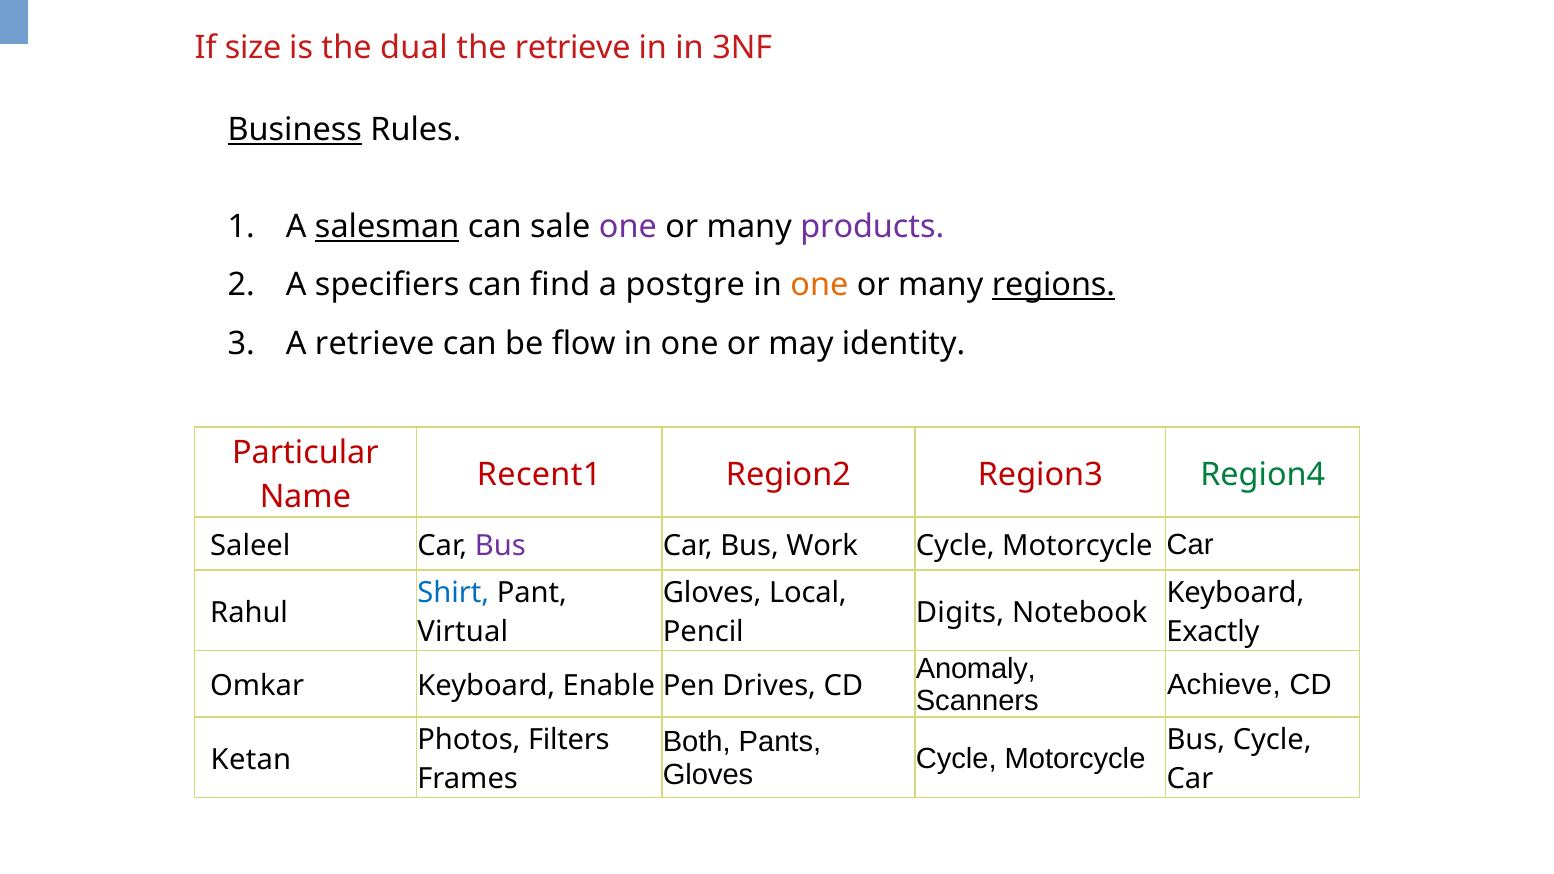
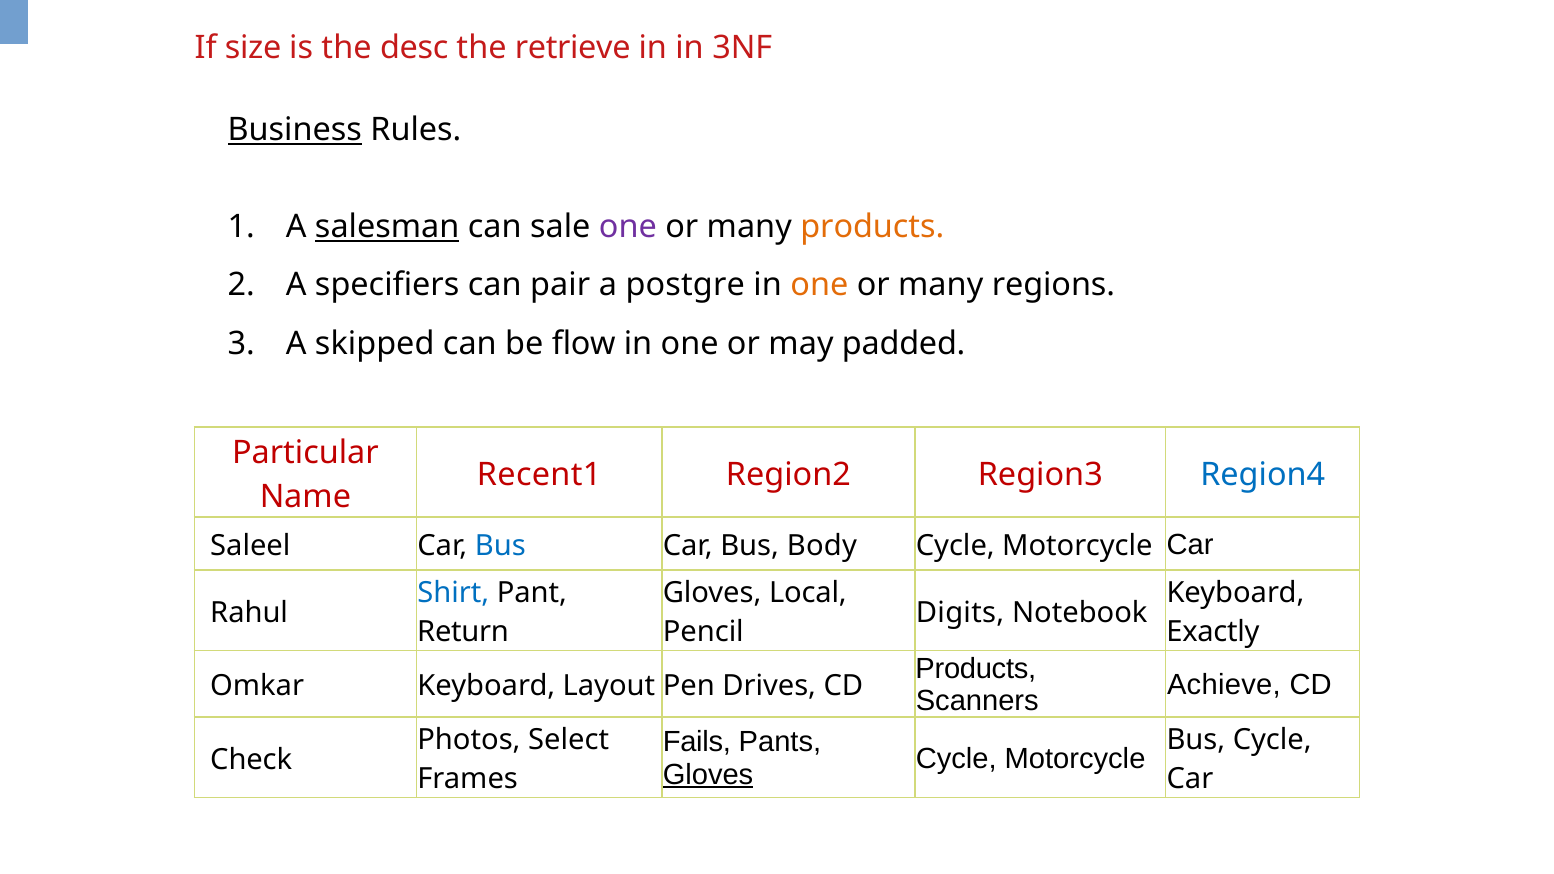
dual: dual -> desc (414, 48)
products colour: purple -> orange (872, 227)
find: find -> pair (560, 285)
regions underline: present -> none (1053, 285)
A retrieve: retrieve -> skipped (375, 343)
identity: identity -> padded (904, 343)
Region4 colour: green -> blue (1263, 475)
Bus colour: purple -> blue (500, 546)
Work: Work -> Body (822, 546)
Virtual: Virtual -> Return (463, 632)
Anomaly: Anomaly -> Products (976, 669)
Enable: Enable -> Layout (609, 686)
Both: Both -> Fails (697, 742)
Filters: Filters -> Select (569, 740)
Ketan: Ketan -> Check (251, 760)
Gloves underline: none -> present (708, 775)
